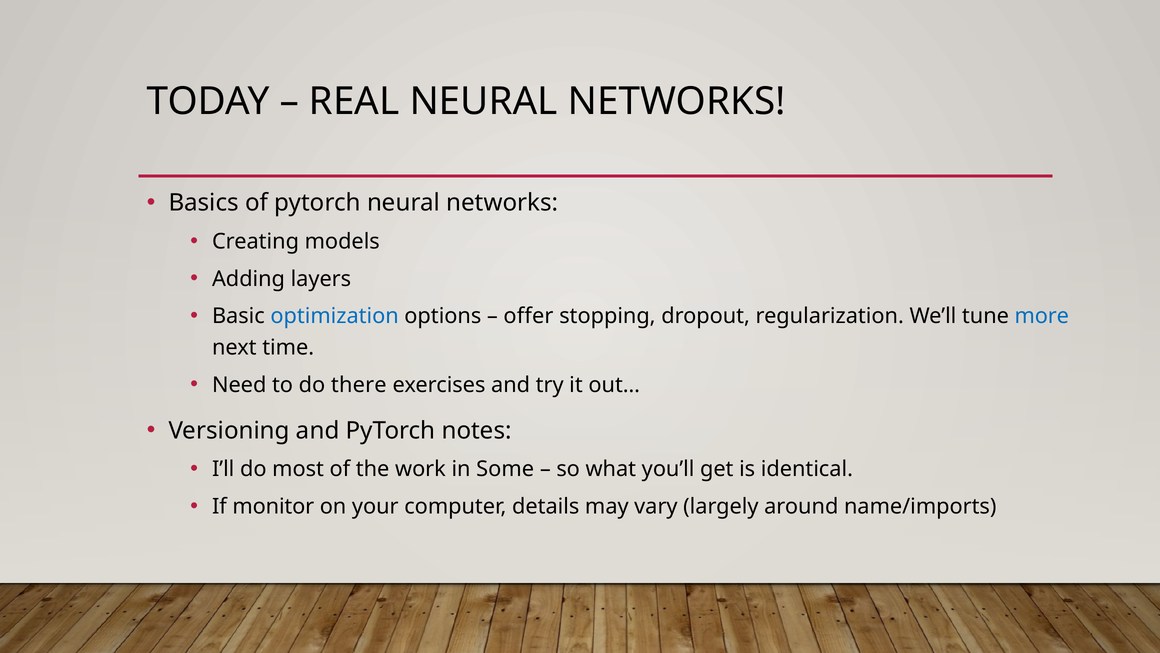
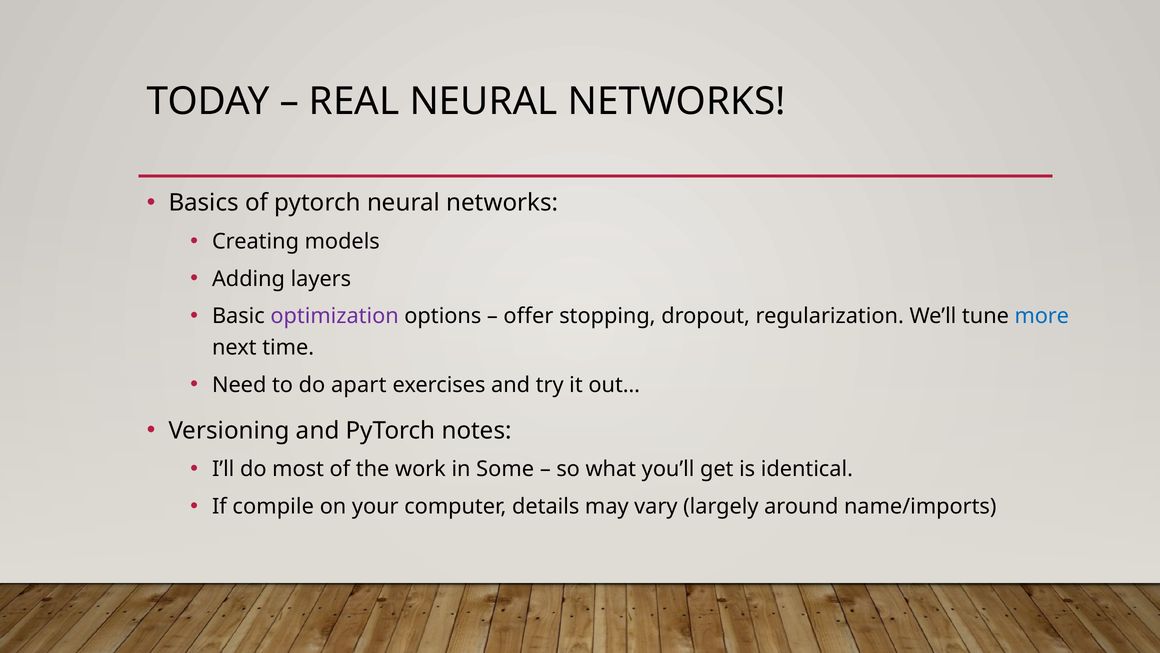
optimization colour: blue -> purple (335, 316)
there: there -> apart (359, 385)
monitor: monitor -> compile (273, 506)
